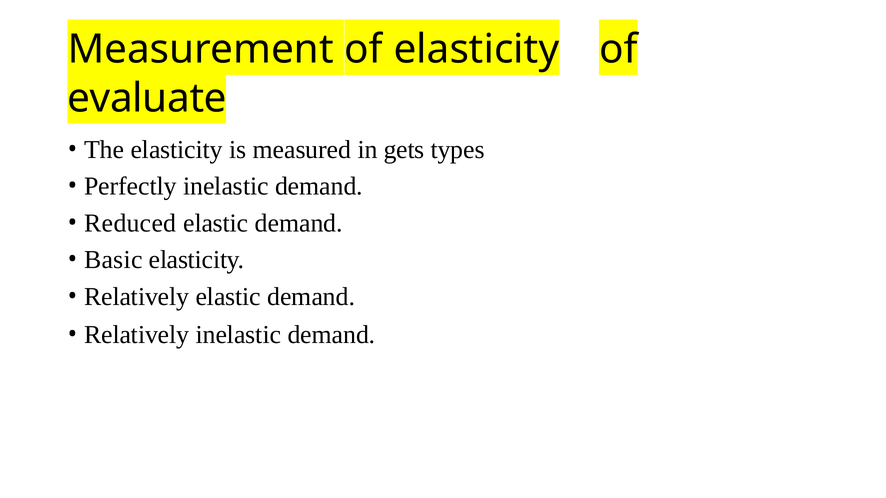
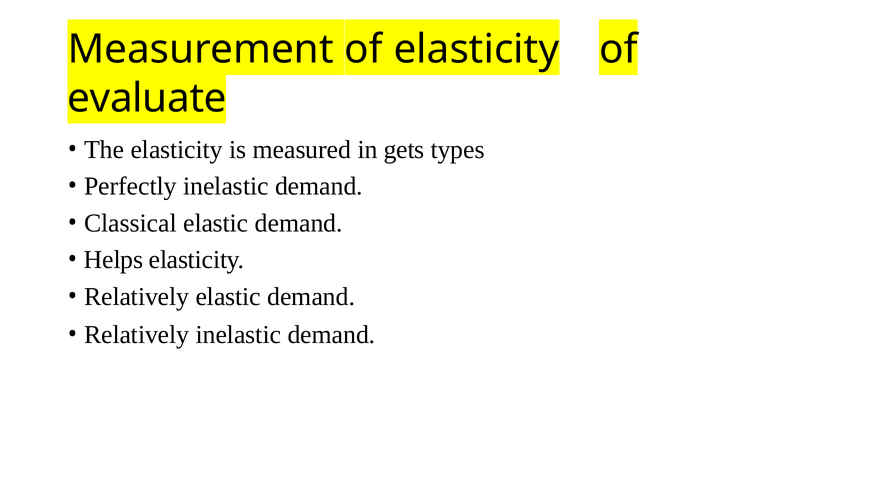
Reduced: Reduced -> Classical (131, 223)
Basic: Basic -> Helps (114, 260)
